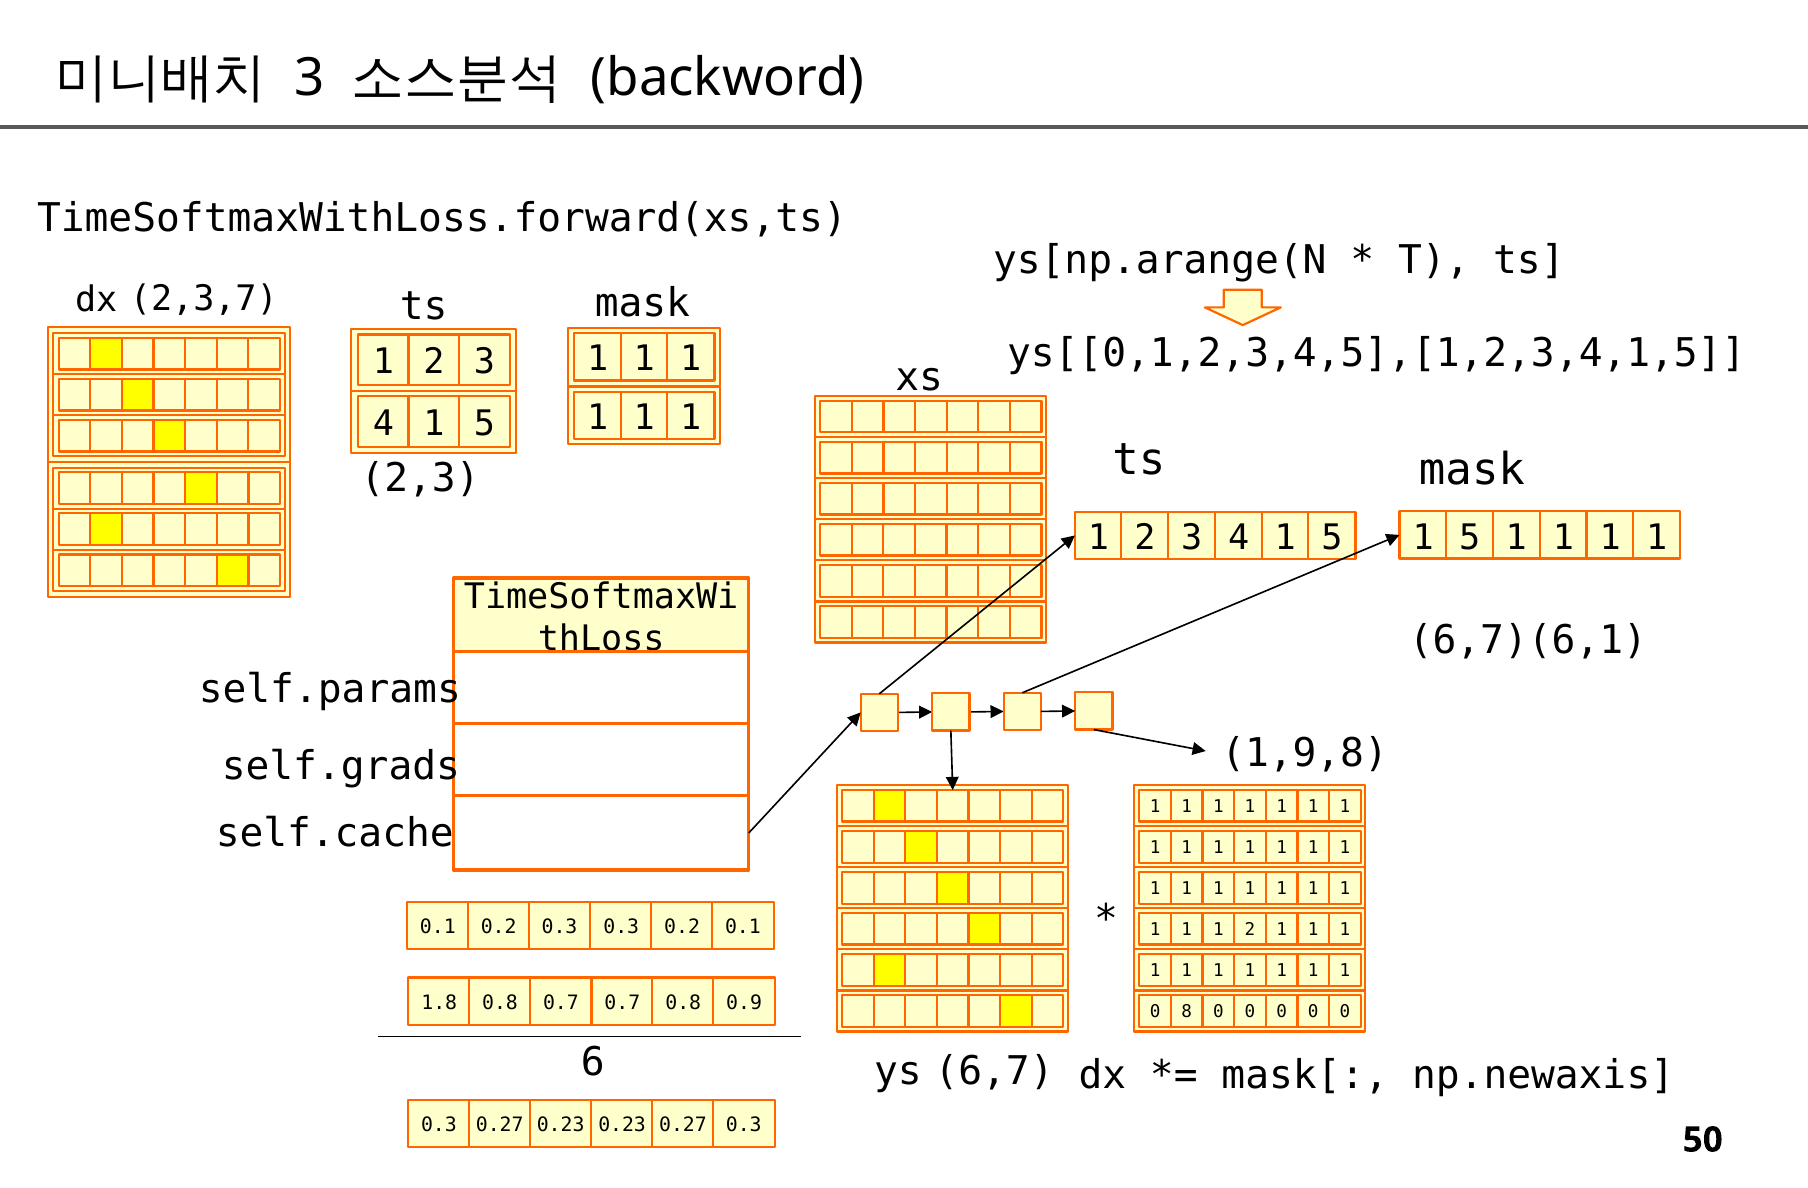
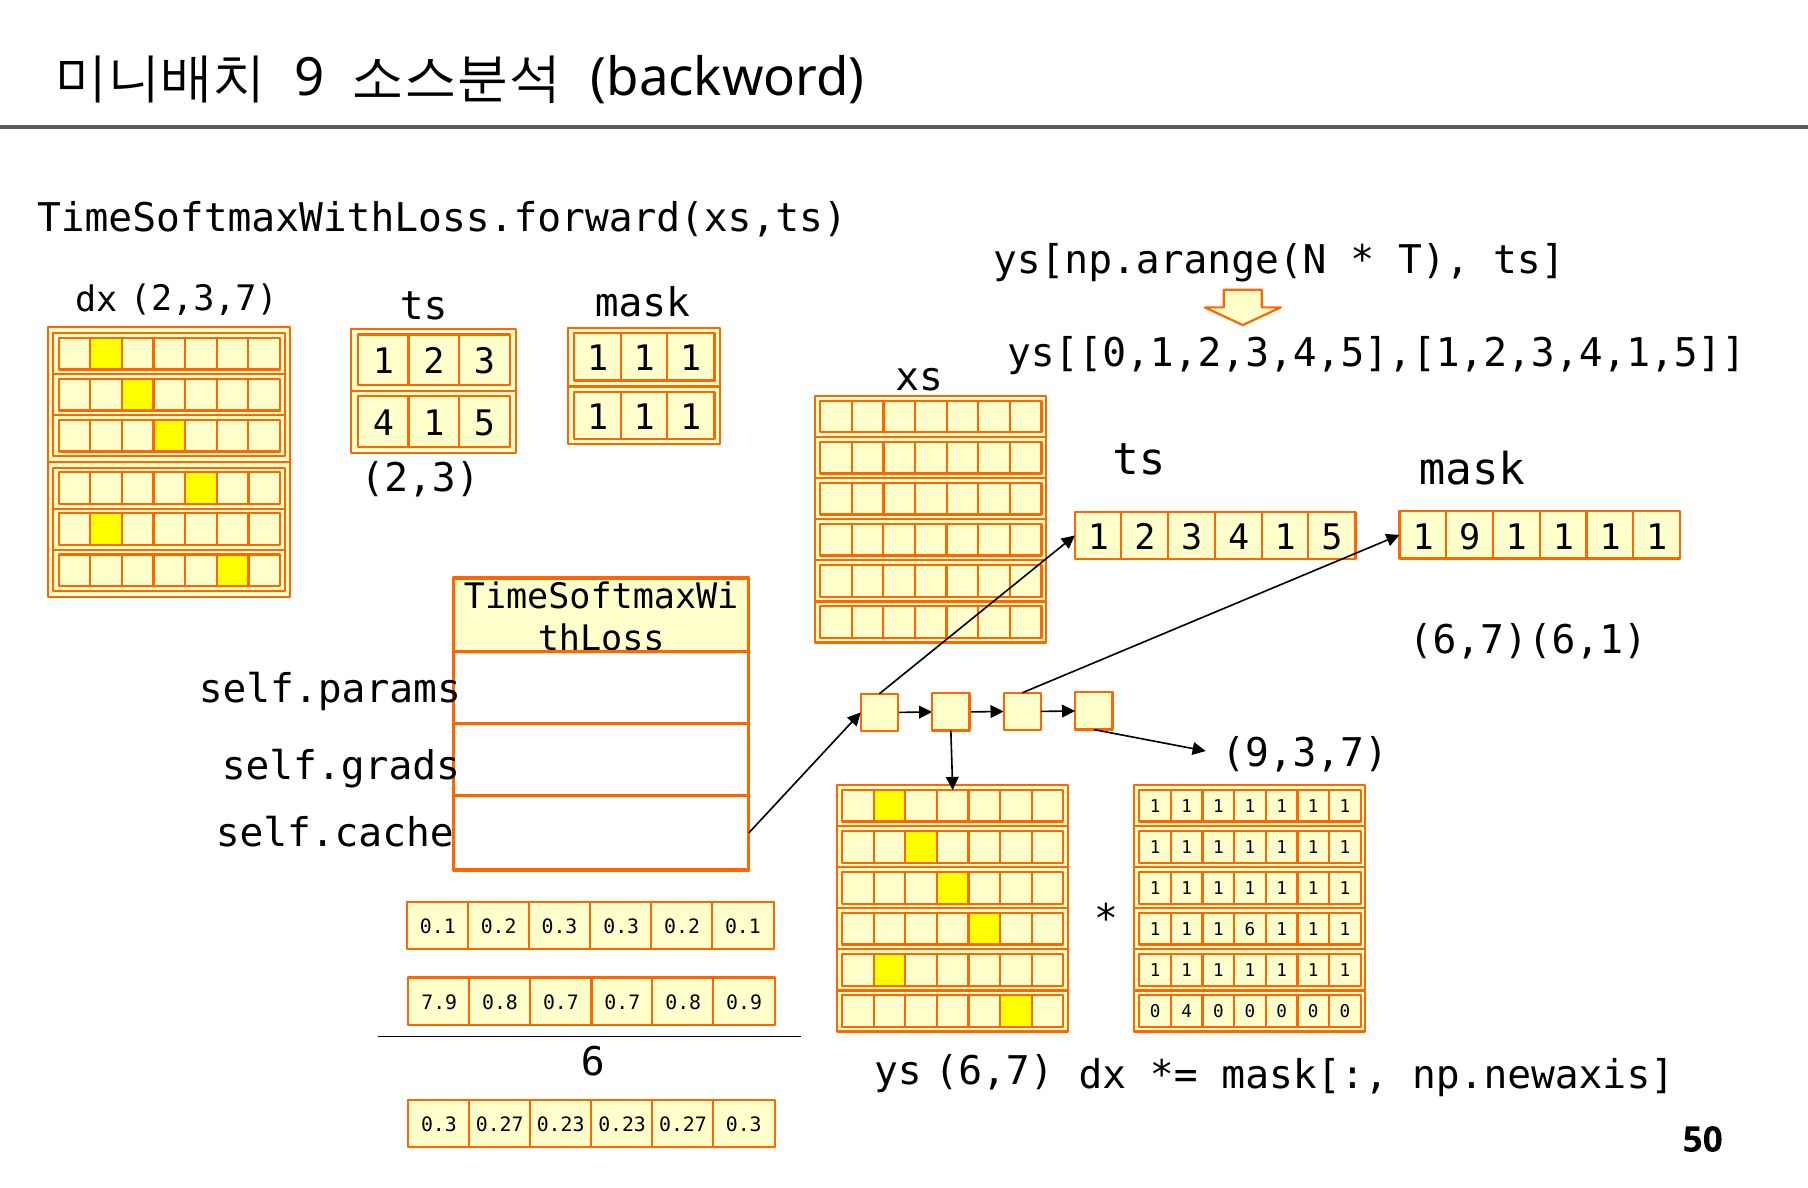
3: 3 -> 9 (310, 78)
3 1 5: 5 -> 9 (1470, 537)
1,9,8: 1,9,8 -> 9,3,7 (1305, 754)
1 1 2: 2 -> 6 (1250, 930)
1.8: 1.8 -> 7.9 (439, 1002)
0 8: 8 -> 4 (1187, 1012)
